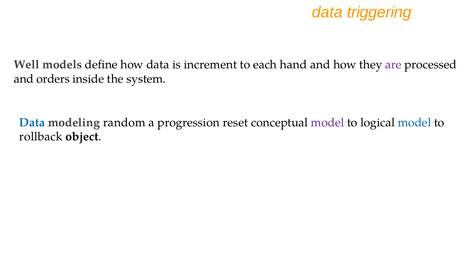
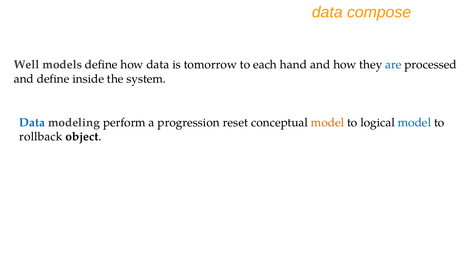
triggering: triggering -> compose (379, 12)
increment: increment -> tomorrow (210, 65)
are colour: purple -> blue (393, 65)
and orders: orders -> define (53, 79)
random: random -> perform (124, 122)
model colour: purple -> orange (328, 122)
